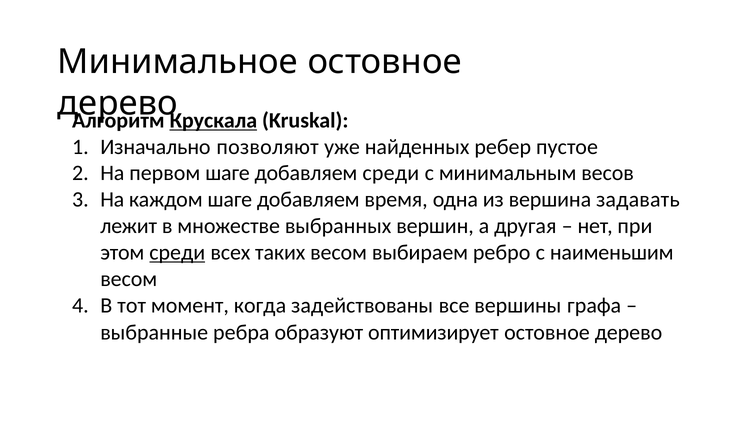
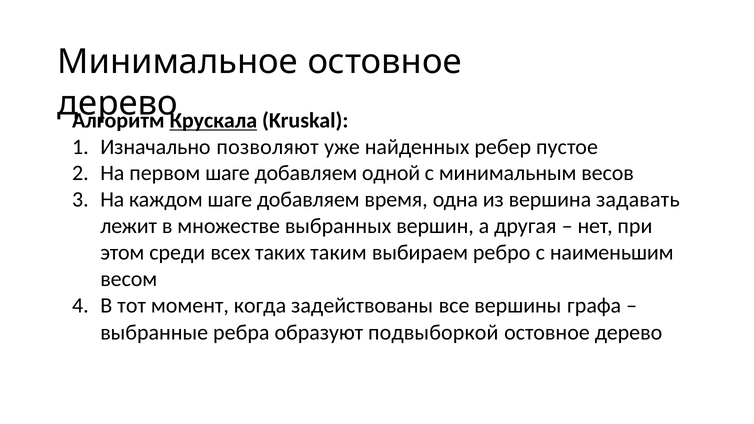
добавляем среди: среди -> одной (391, 173)
среди underline: present -> none (177, 253)
таких весом: весом -> таким (338, 253)
оптимизирует: оптимизирует -> подвыборкой (433, 332)
